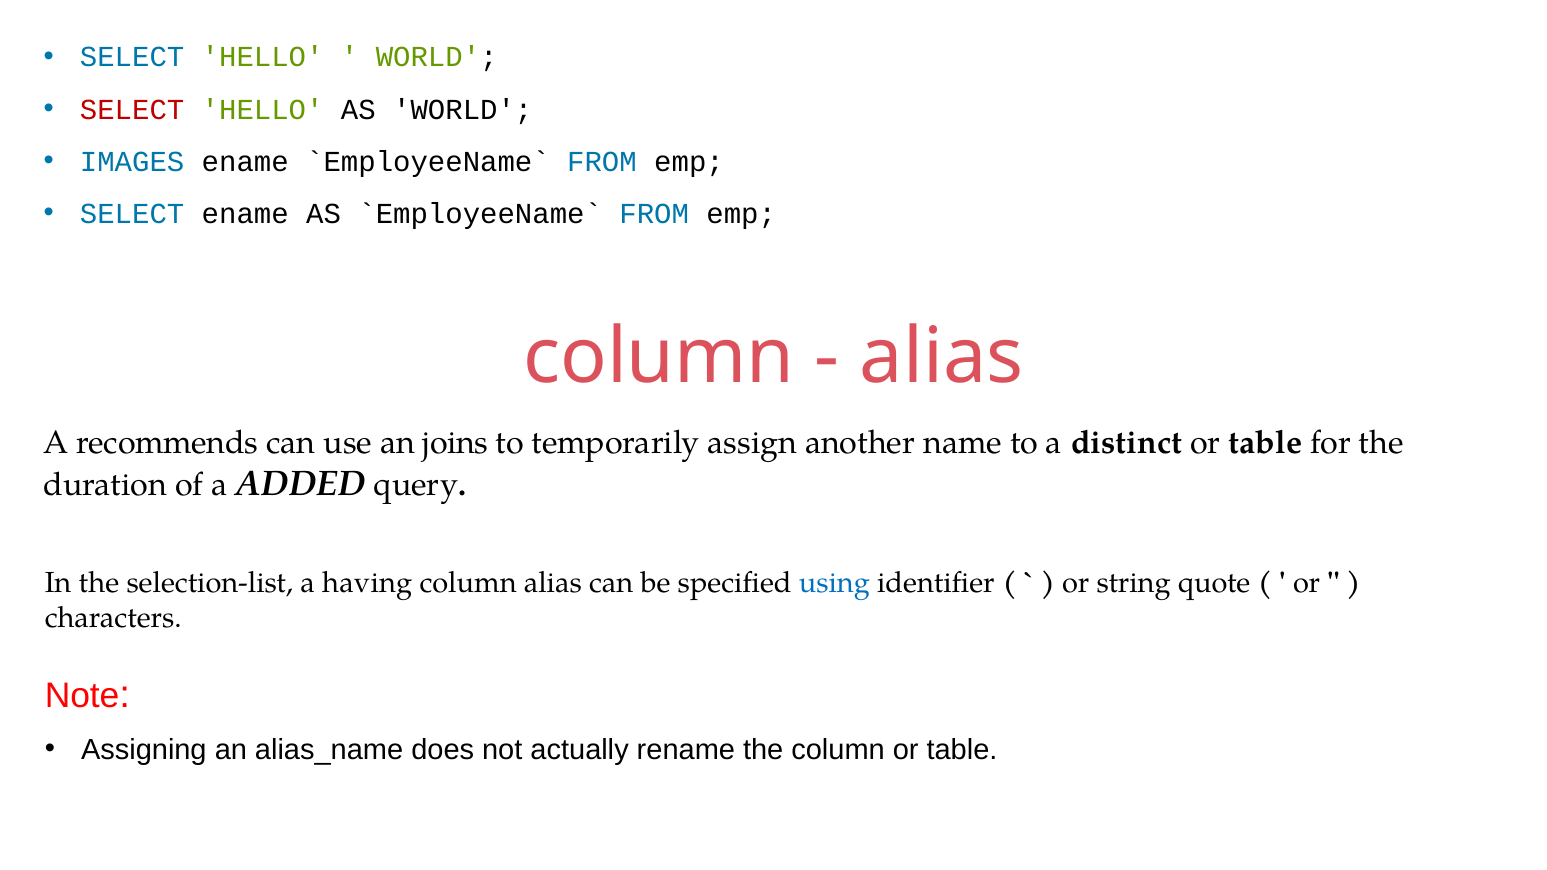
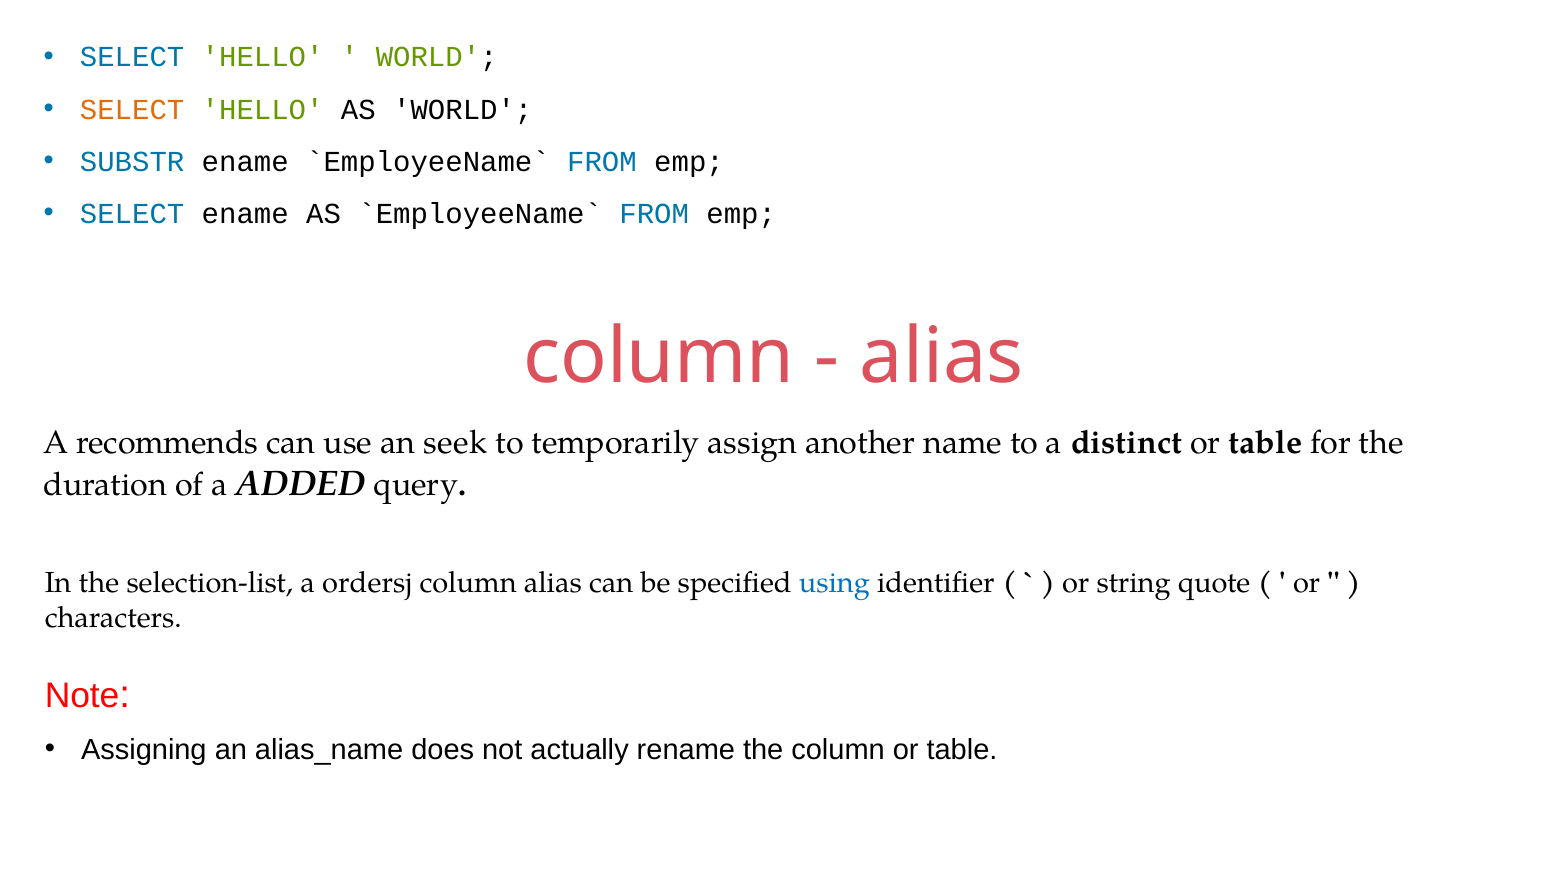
SELECT colour: red -> orange (132, 110)
IMAGES: IMAGES -> SUBSTR (132, 162)
joins: joins -> seek (455, 443)
having: having -> ordersj (367, 583)
